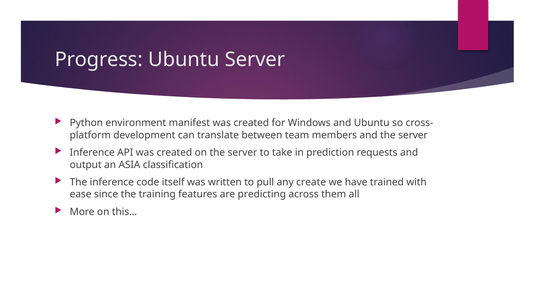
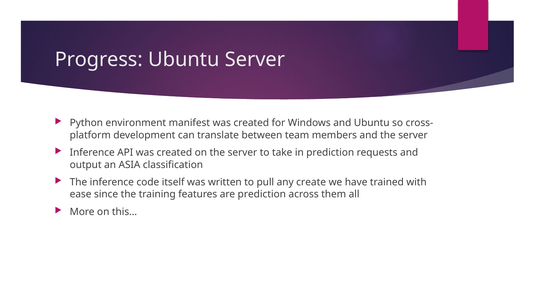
are predicting: predicting -> prediction (262, 194)
